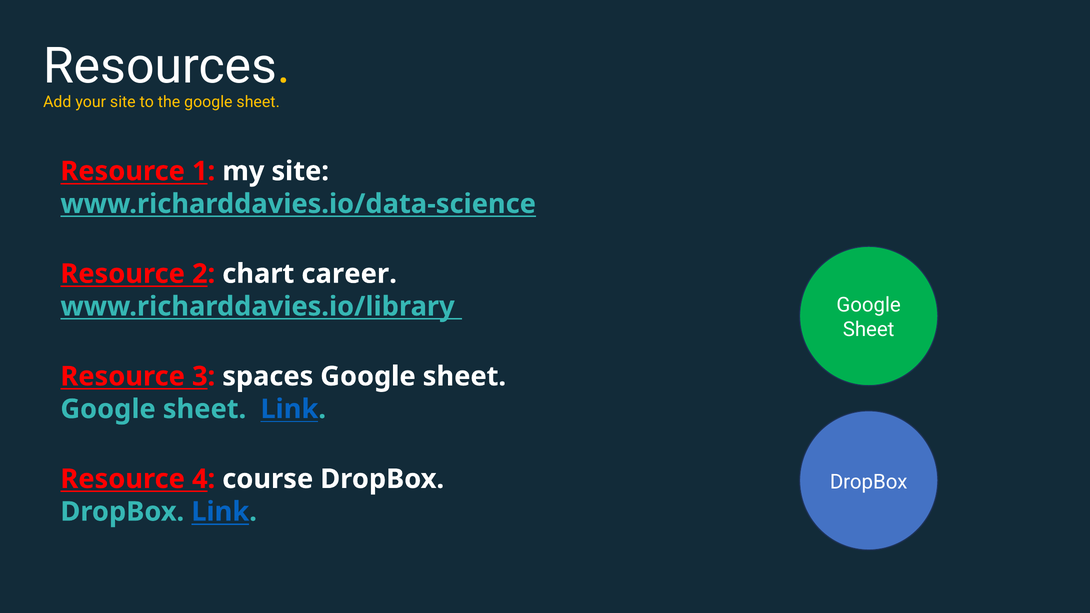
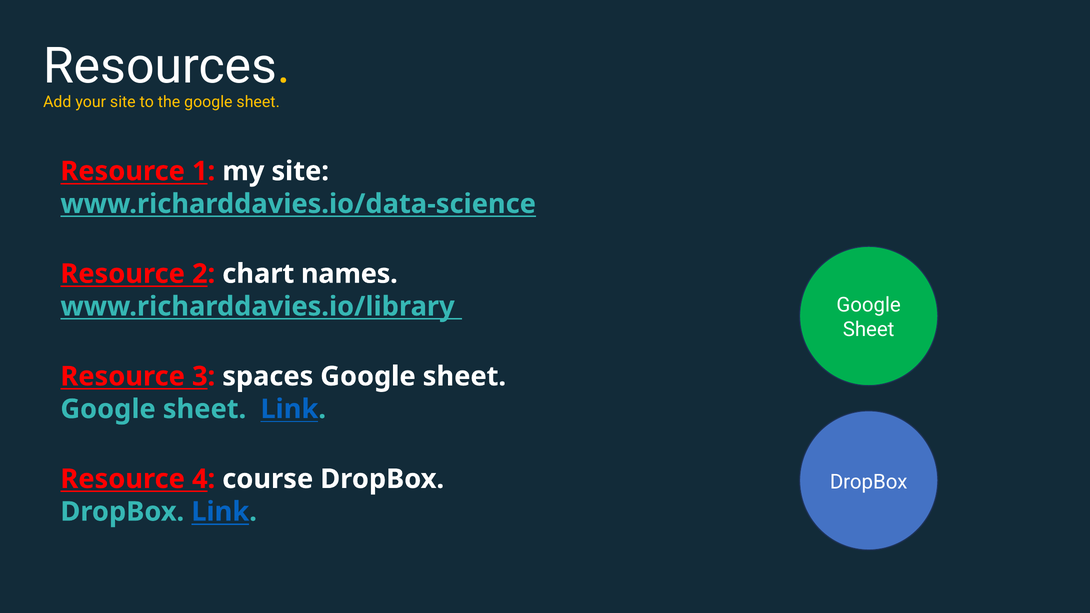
career: career -> names (349, 274)
